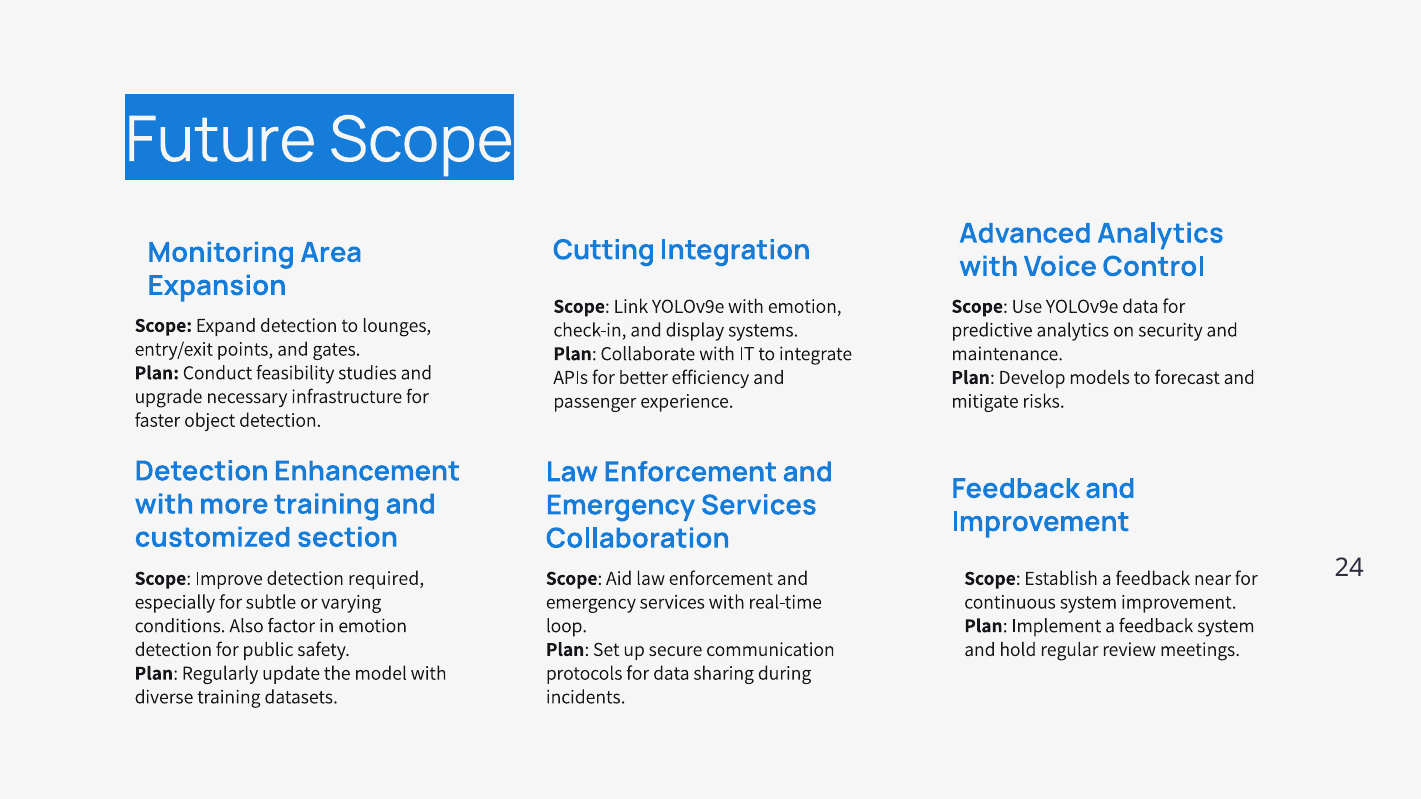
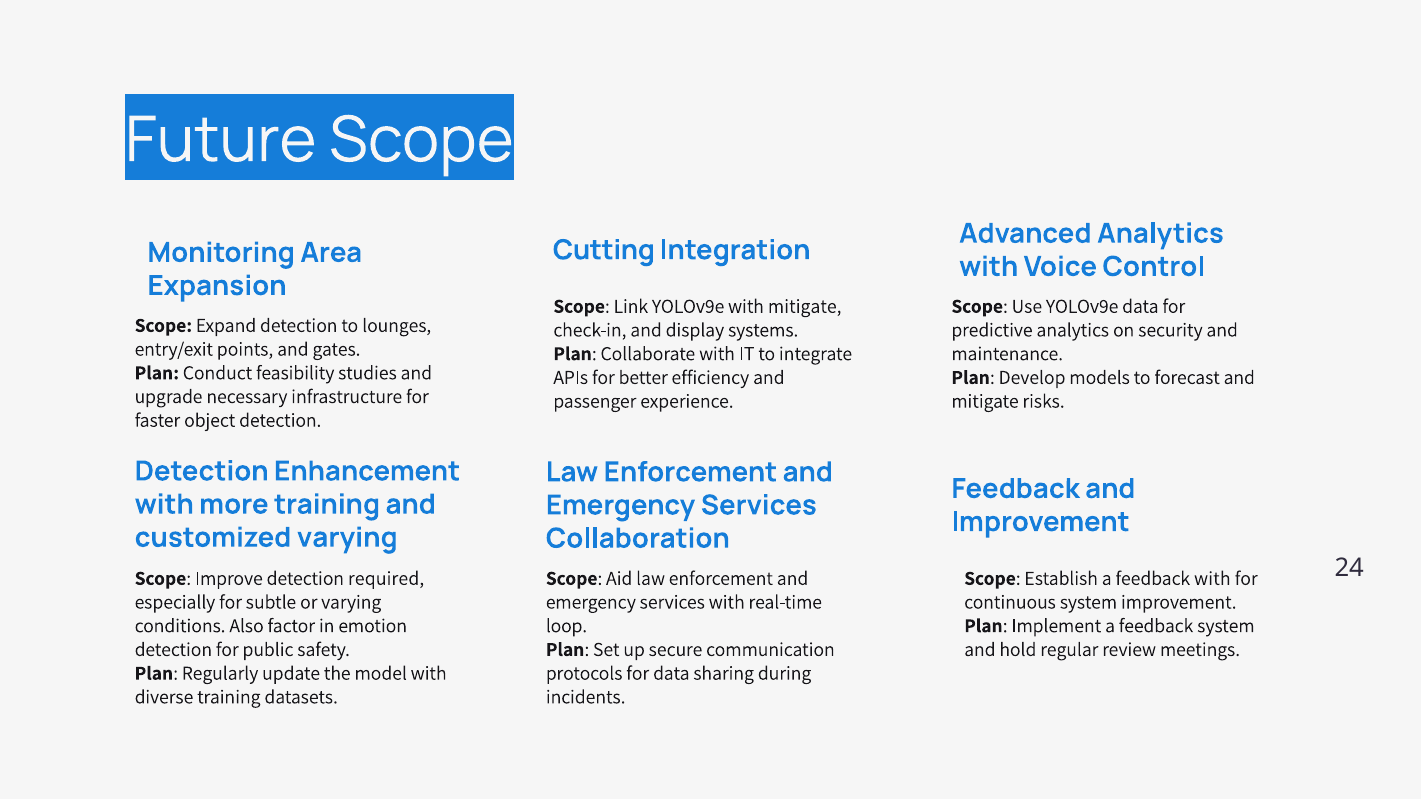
with emotion: emotion -> mitigate (805, 306)
customized section: section -> varying (347, 538)
feedback near: near -> with (1212, 579)
